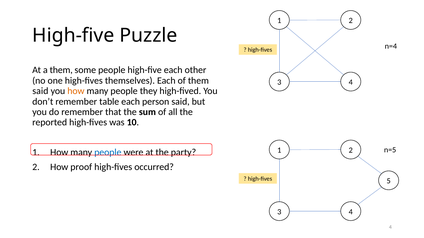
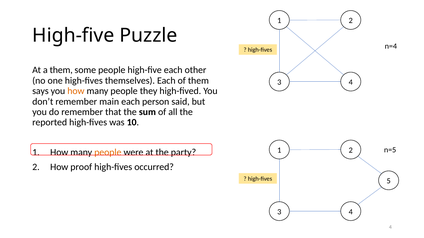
said: said -> says (40, 91)
table: table -> main (109, 102)
people colour: blue -> orange (108, 153)
